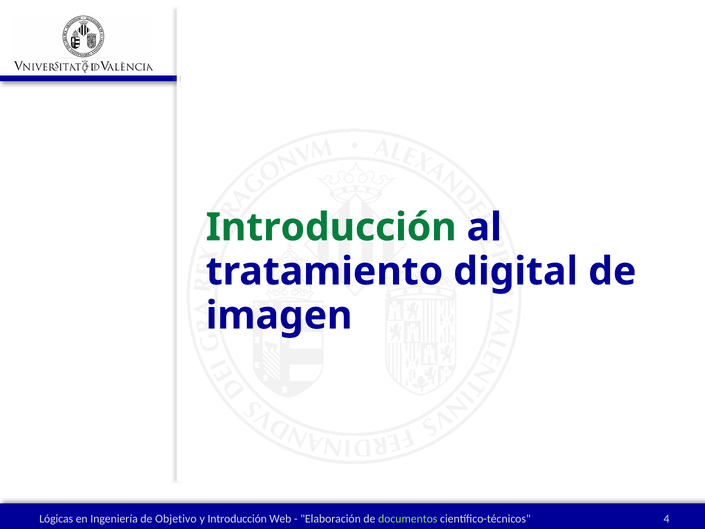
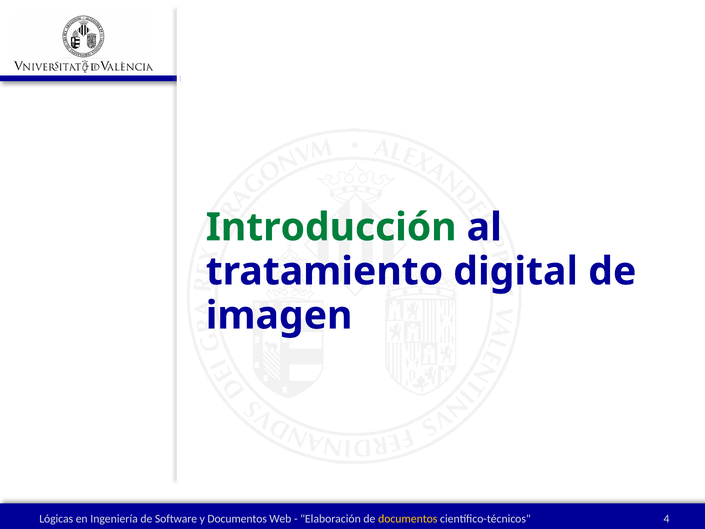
Objetivo: Objetivo -> Software (176, 519)
y Introducción: Introducción -> Documentos (237, 519)
documentos colour: light green -> yellow (408, 519)
